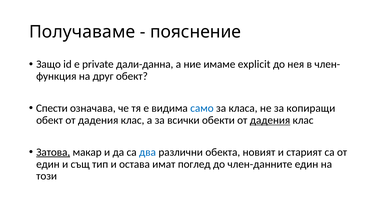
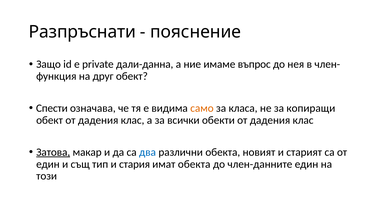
Получаваме: Получаваме -> Разпръснати (82, 32)
explicit: explicit -> въпрос (254, 64)
само colour: blue -> orange (202, 108)
дадения underline: present -> none (270, 120)
остава: остава -> стария (135, 164)
имат поглед: поглед -> обекта (194, 164)
